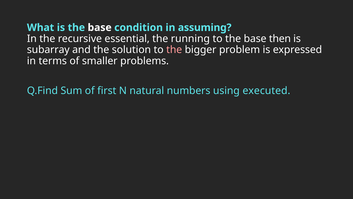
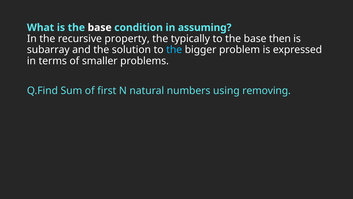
essential: essential -> property (127, 39)
running: running -> typically (190, 39)
the colour: pink -> light blue (174, 50)
executed: executed -> removing (267, 90)
